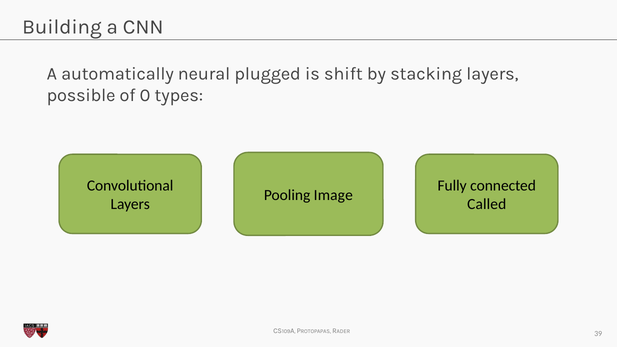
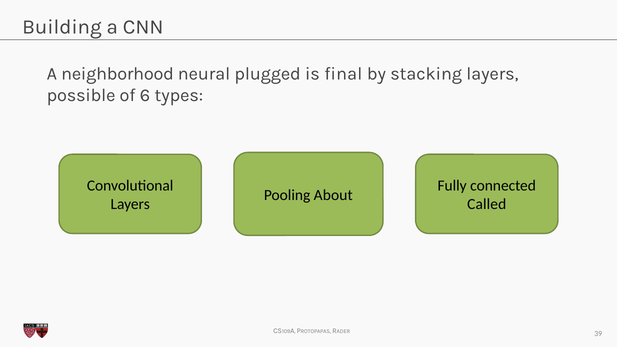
automatically: automatically -> neighborhood (118, 74)
shift: shift -> final (343, 74)
0: 0 -> 6 (145, 96)
Image: Image -> About (333, 195)
